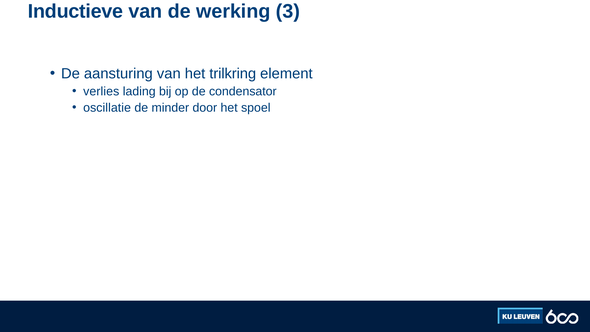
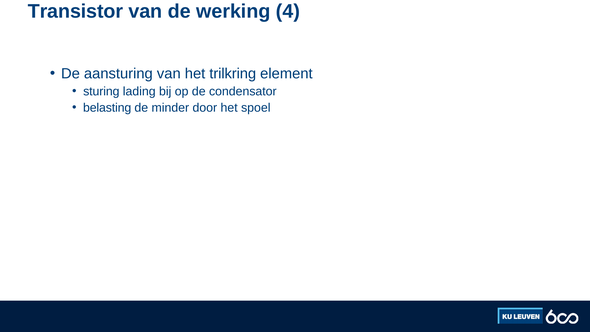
Inductieve: Inductieve -> Transistor (75, 11)
3: 3 -> 4 (288, 11)
verlies: verlies -> sturing (101, 91)
oscillatie: oscillatie -> belasting (107, 108)
